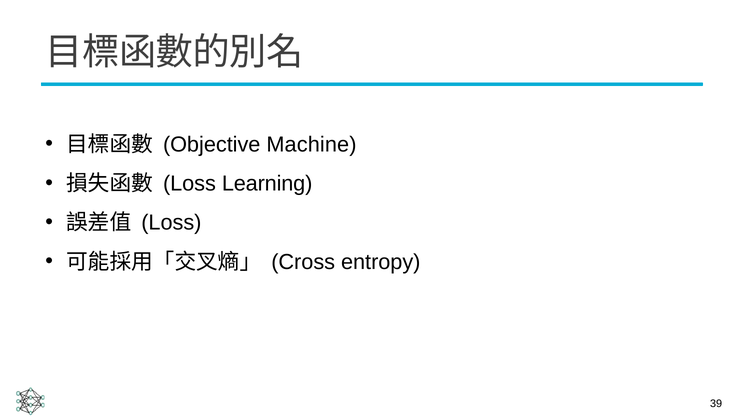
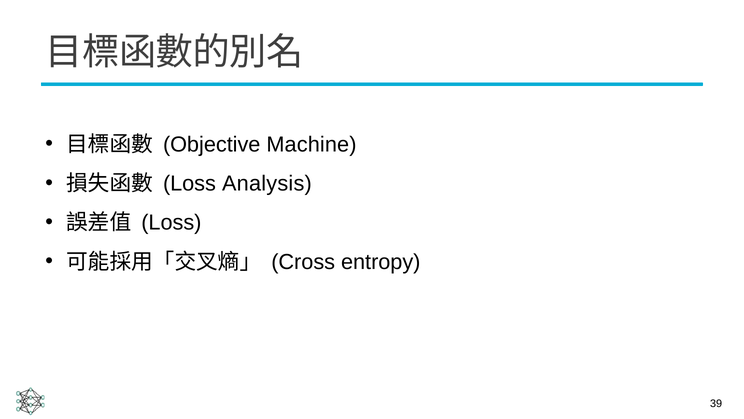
Learning: Learning -> Analysis (267, 183)
